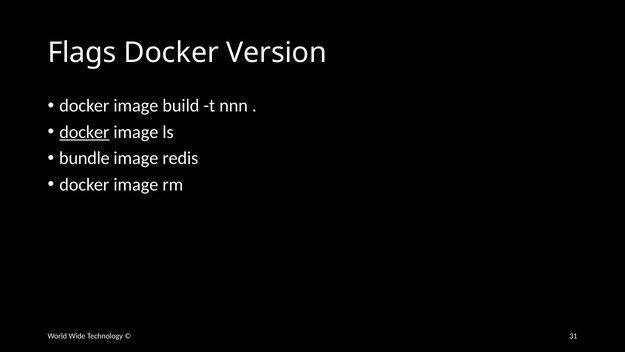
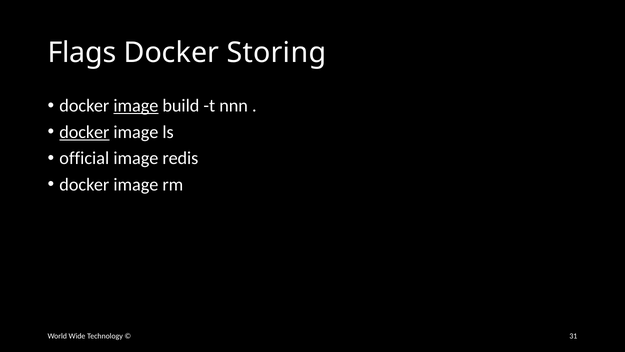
Version: Version -> Storing (276, 53)
image underline: none -> present (136, 106)
bundle: bundle -> official (84, 158)
